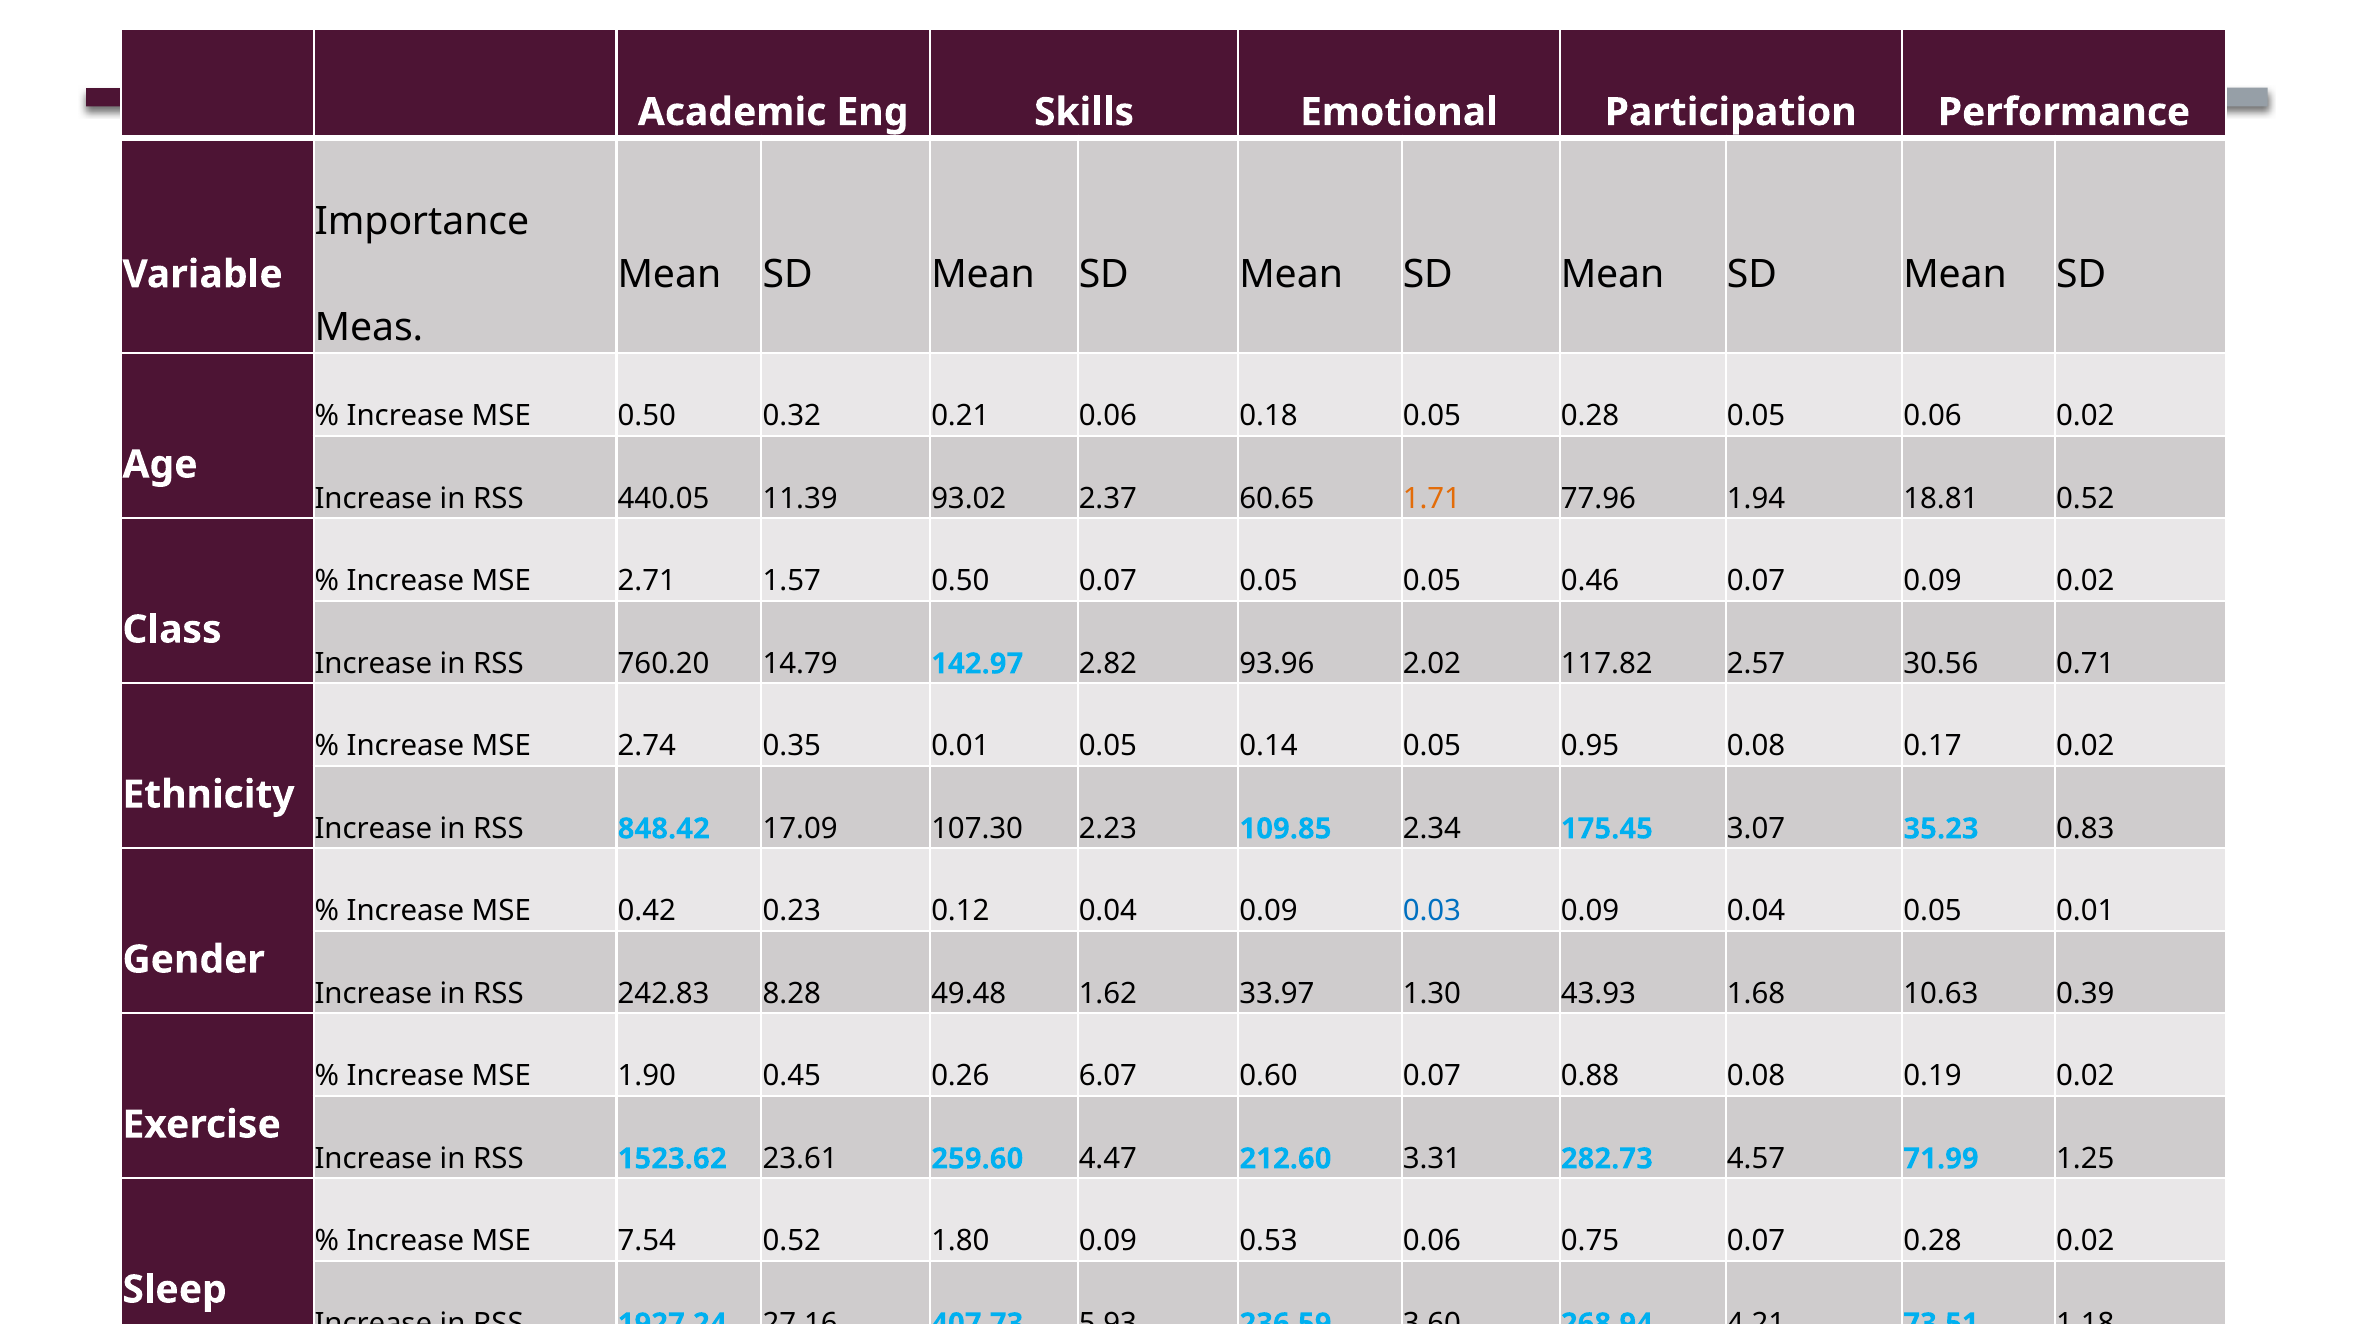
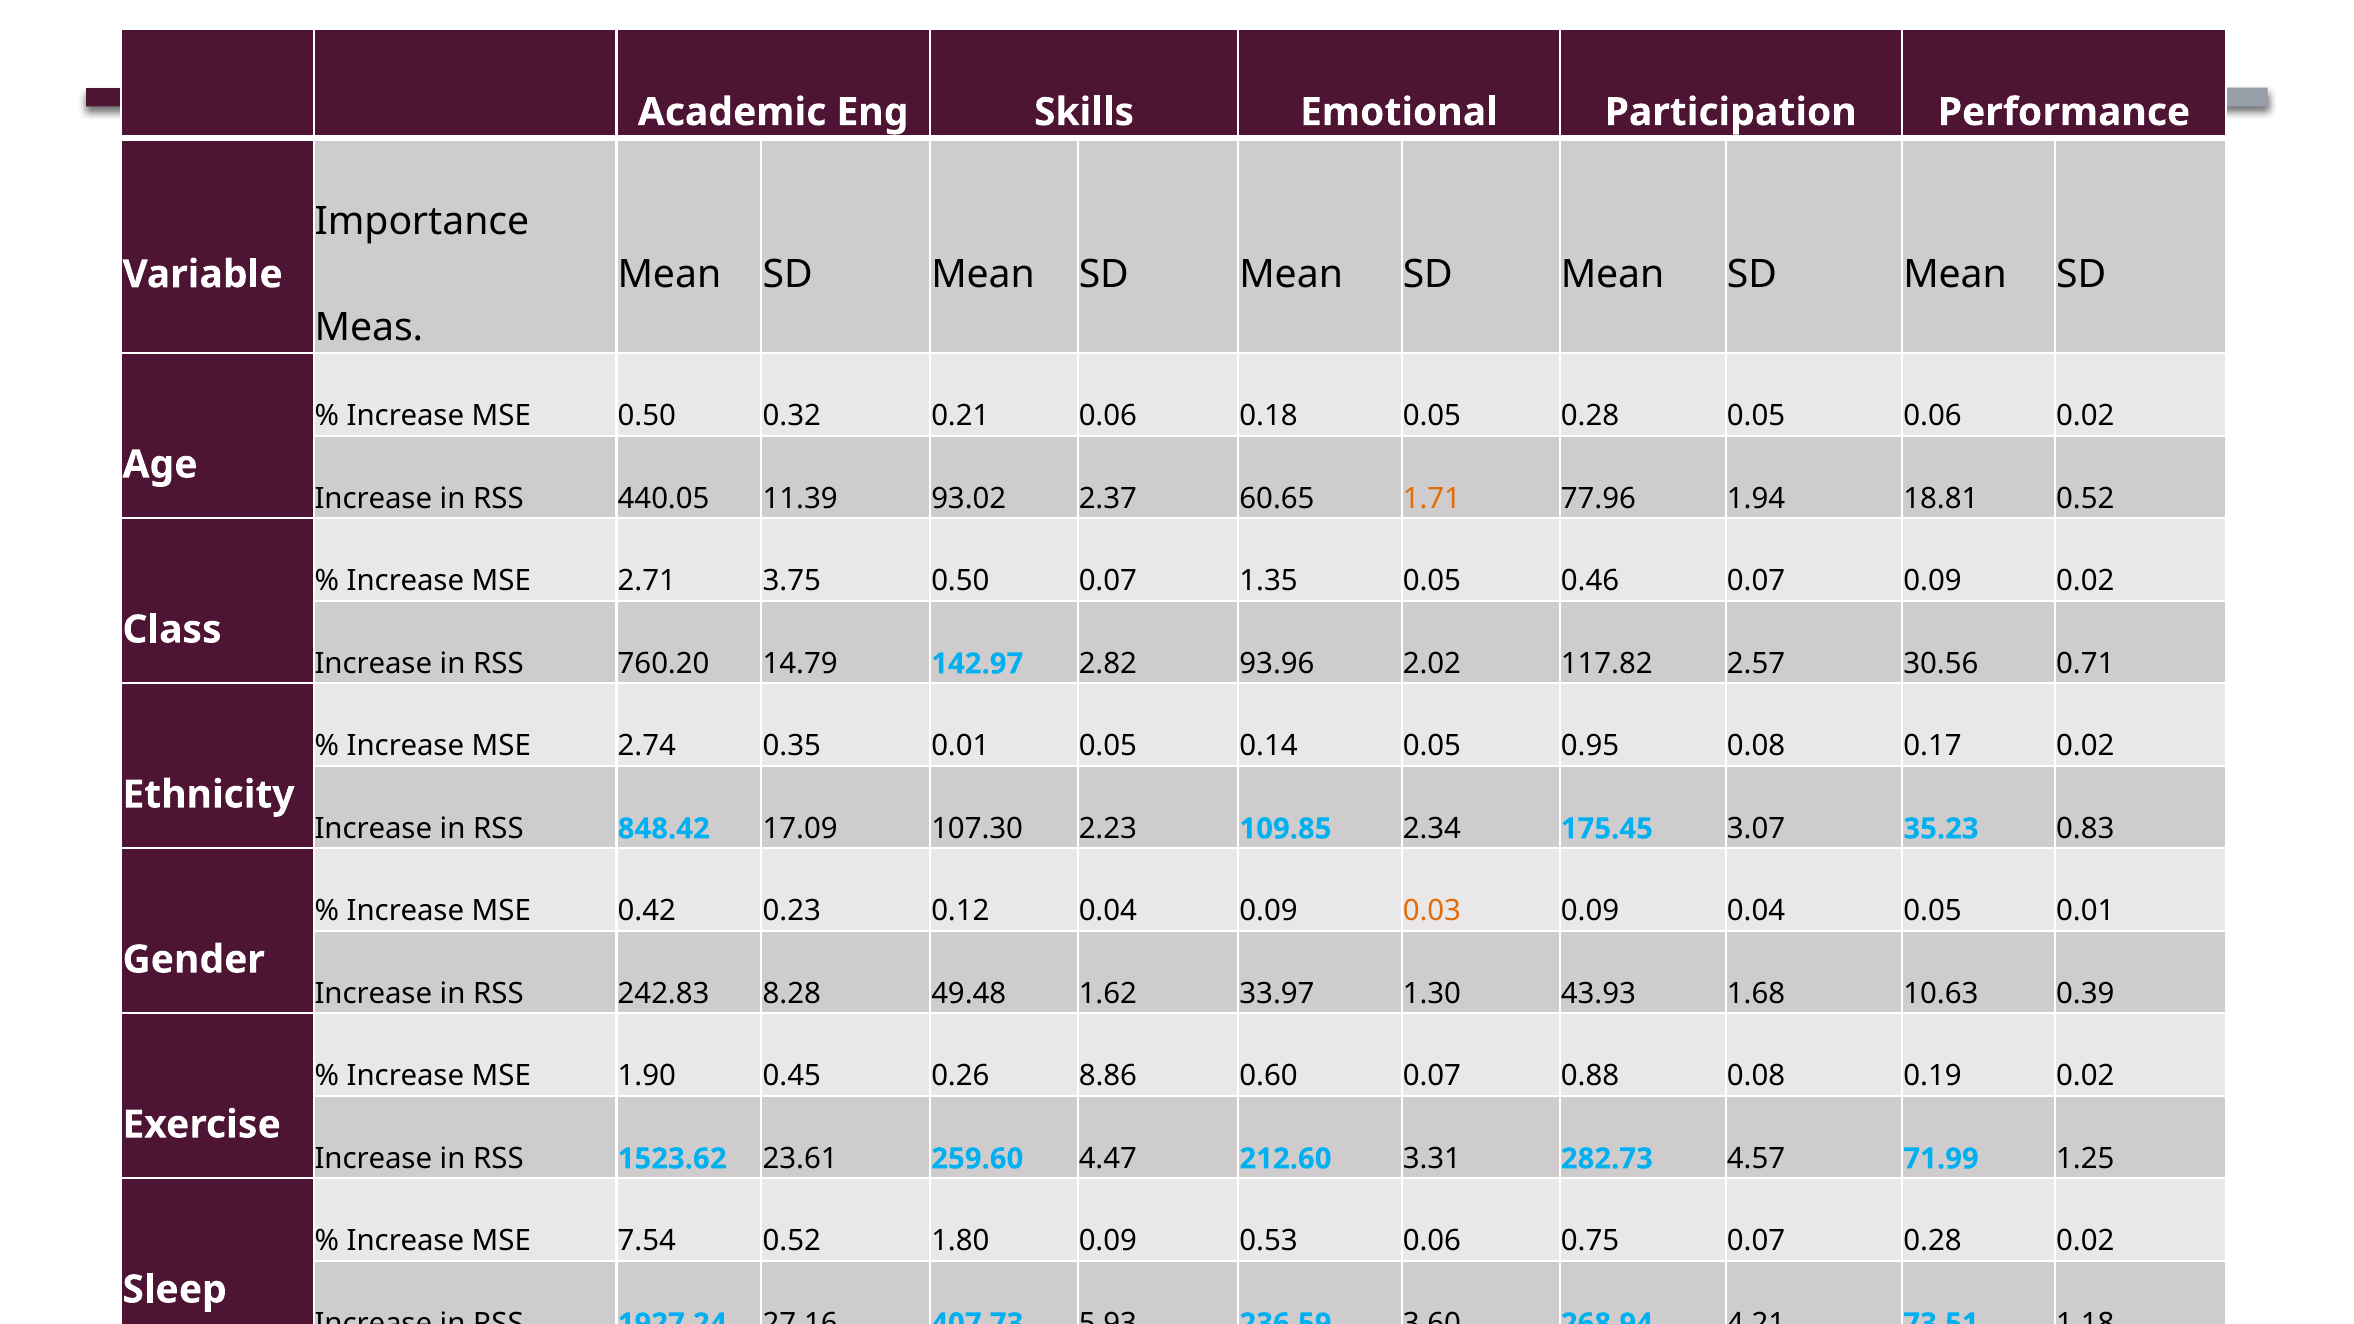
1.57: 1.57 -> 3.75 (792, 581)
0.07 0.05: 0.05 -> 1.35 (1269, 581)
0.03 colour: blue -> orange (1432, 911)
6.07: 6.07 -> 8.86 (1108, 1076)
